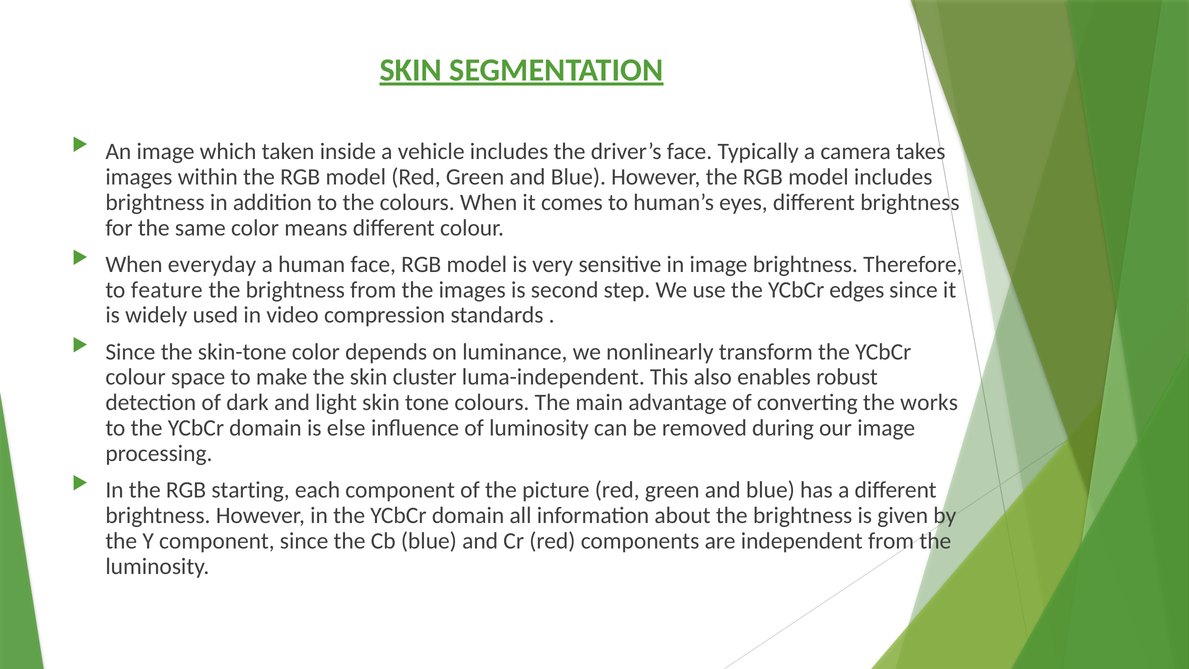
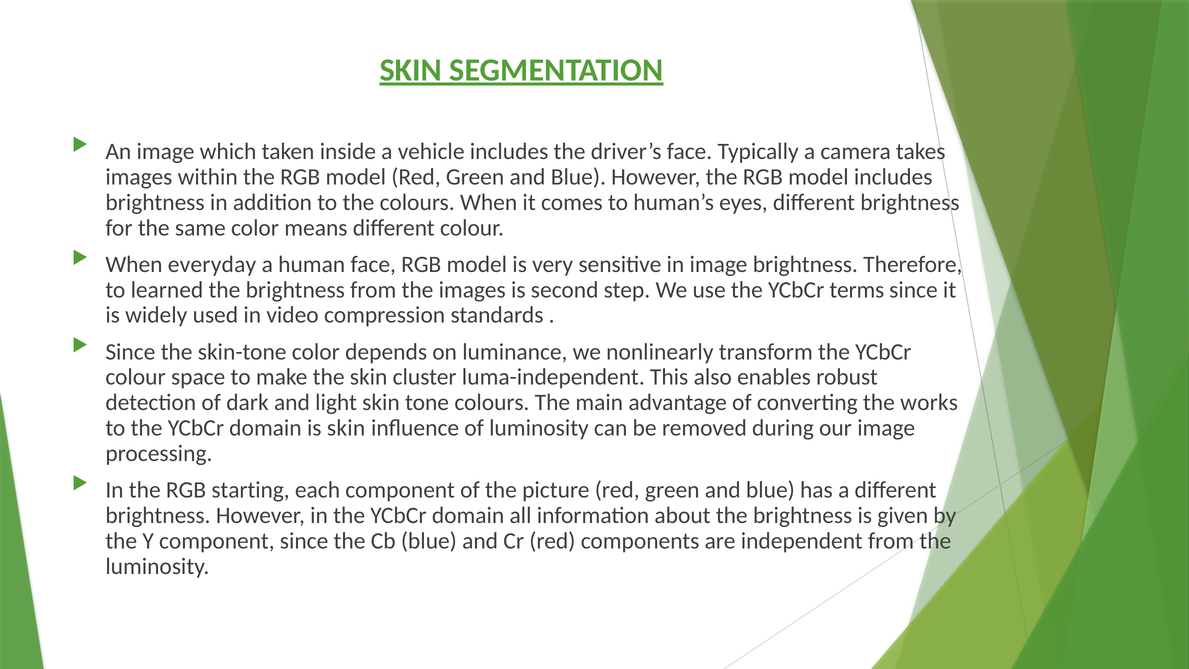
feature: feature -> learned (167, 290)
edges: edges -> terms (857, 290)
is else: else -> skin (346, 428)
